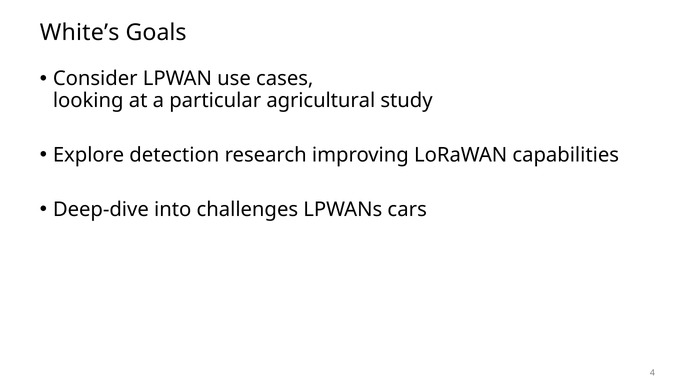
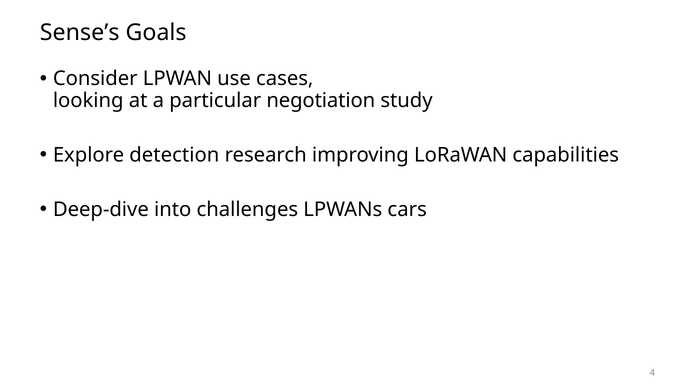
White’s: White’s -> Sense’s (80, 32)
agricultural: agricultural -> negotiation (321, 100)
